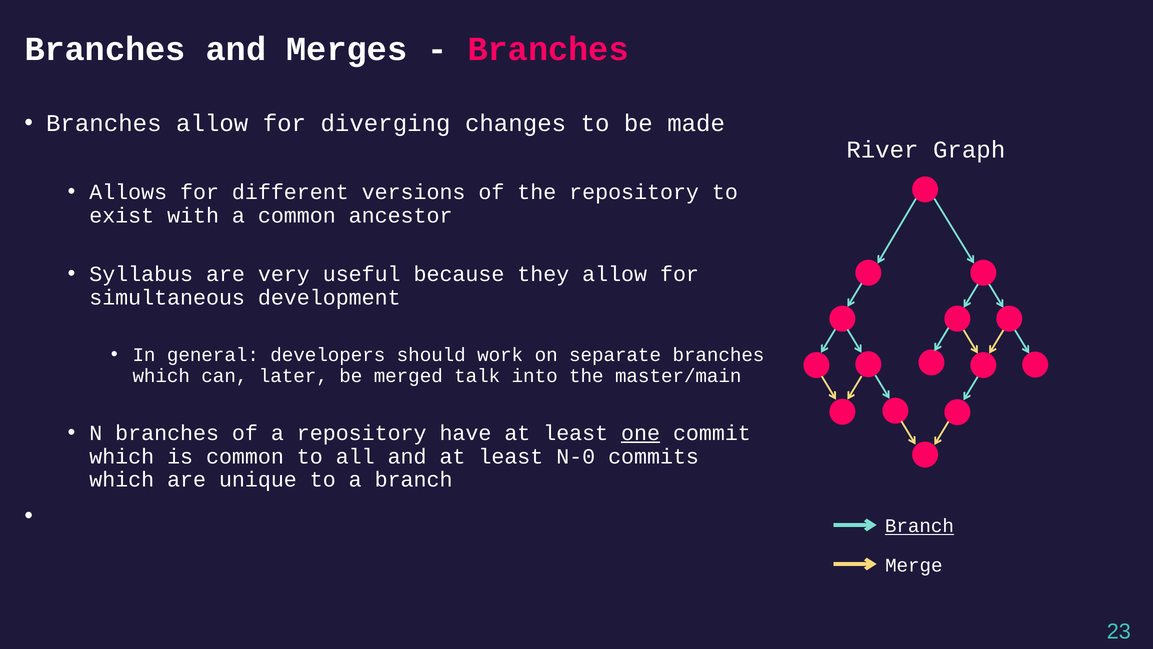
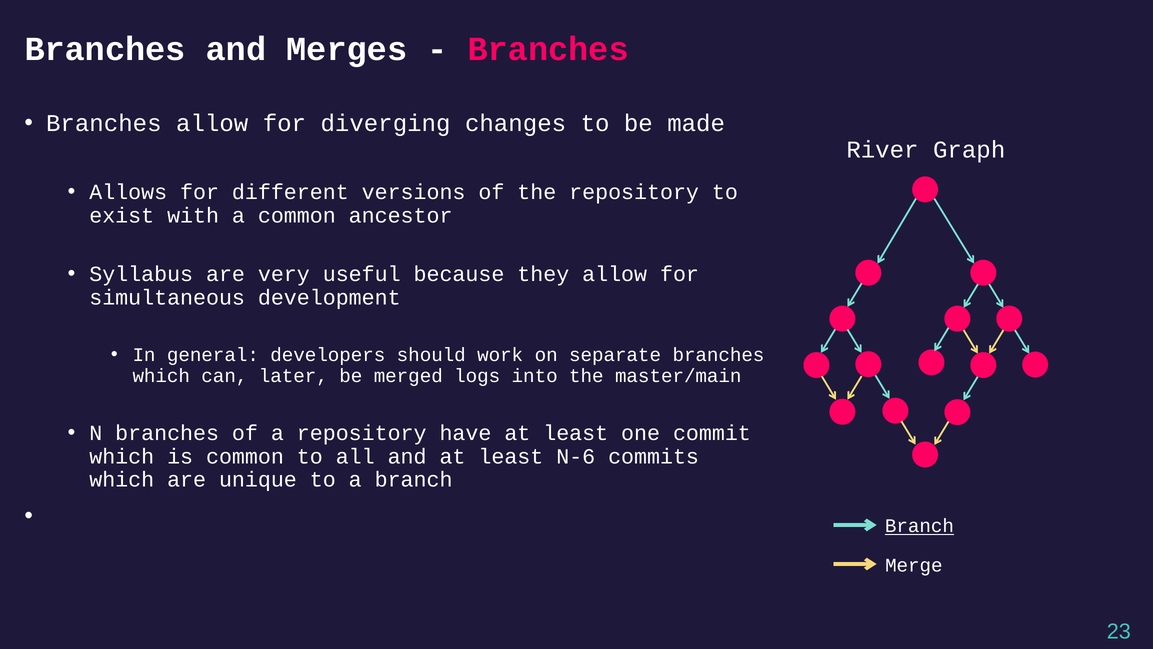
talk: talk -> logs (477, 375)
one underline: present -> none (641, 433)
N-0: N-0 -> N-6 (576, 456)
